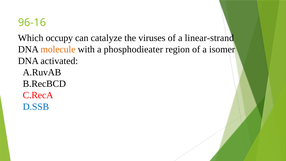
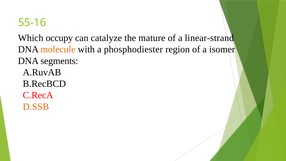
96-16: 96-16 -> 55-16 (32, 23)
viruses: viruses -> mature (152, 38)
phosphodieater: phosphodieater -> phosphodiester (133, 49)
activated: activated -> segments (59, 61)
D.SSB colour: blue -> orange (36, 107)
